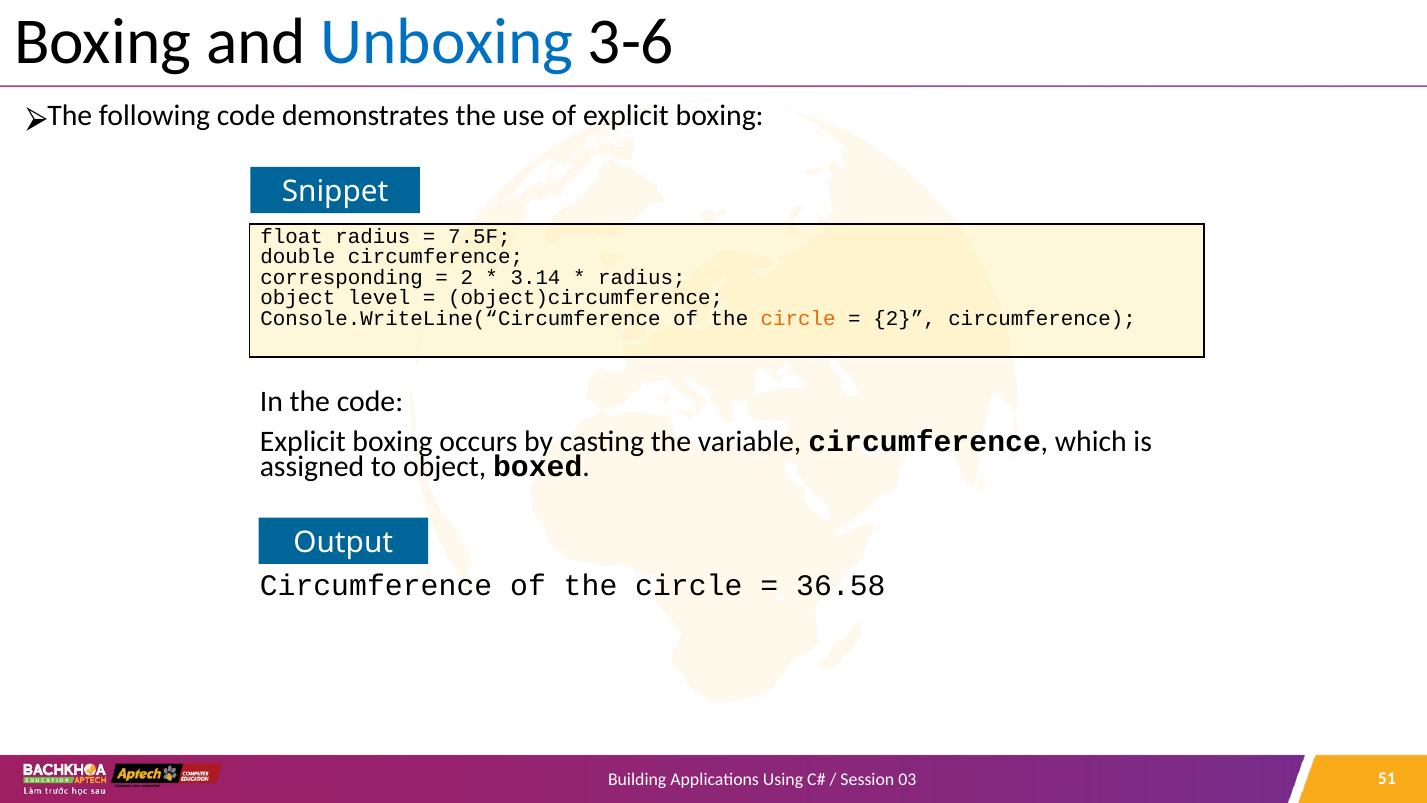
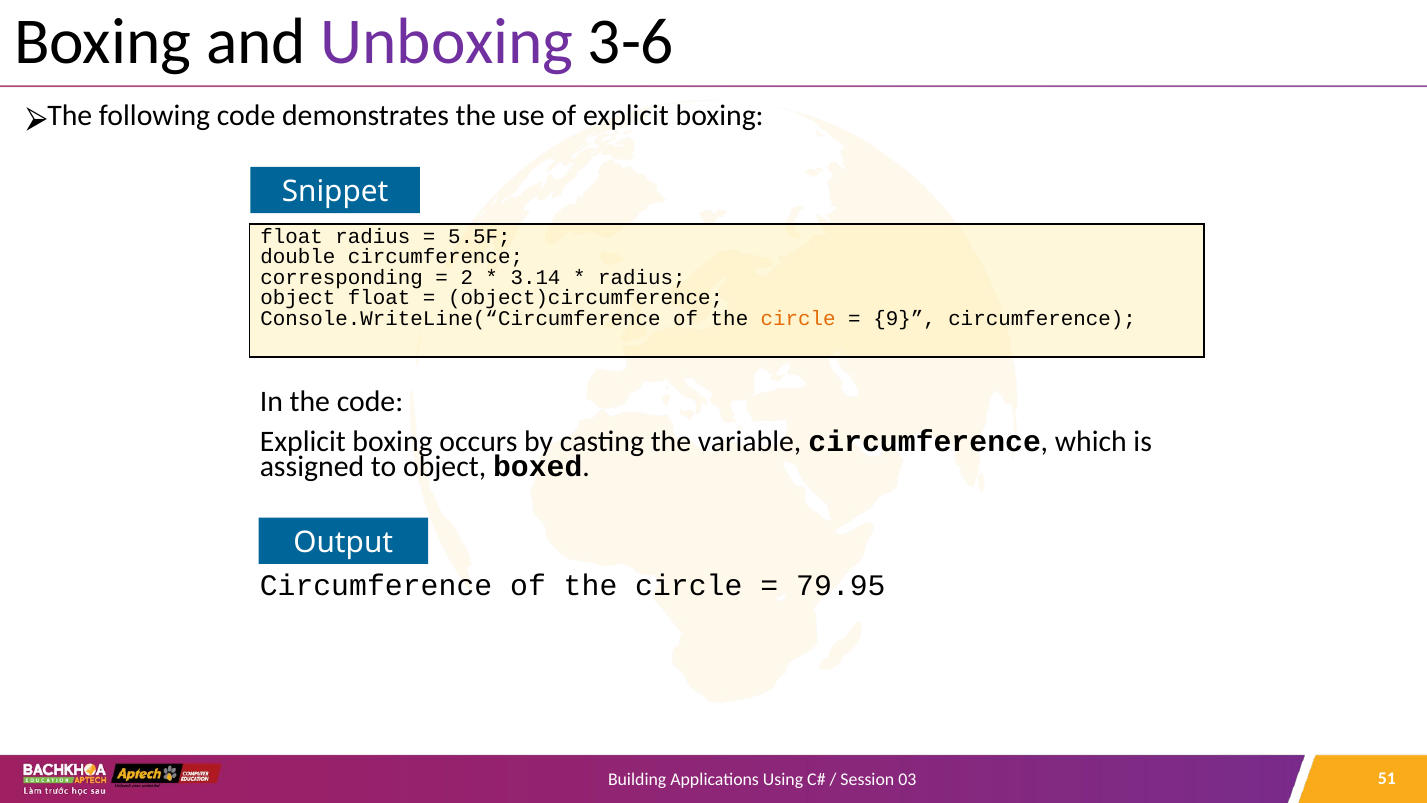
Unboxing colour: blue -> purple (447, 42)
7.5F: 7.5F -> 5.5F (479, 236)
object level: level -> float (379, 298)
2: 2 -> 9 (905, 318)
36.58: 36.58 -> 79.95 (841, 586)
